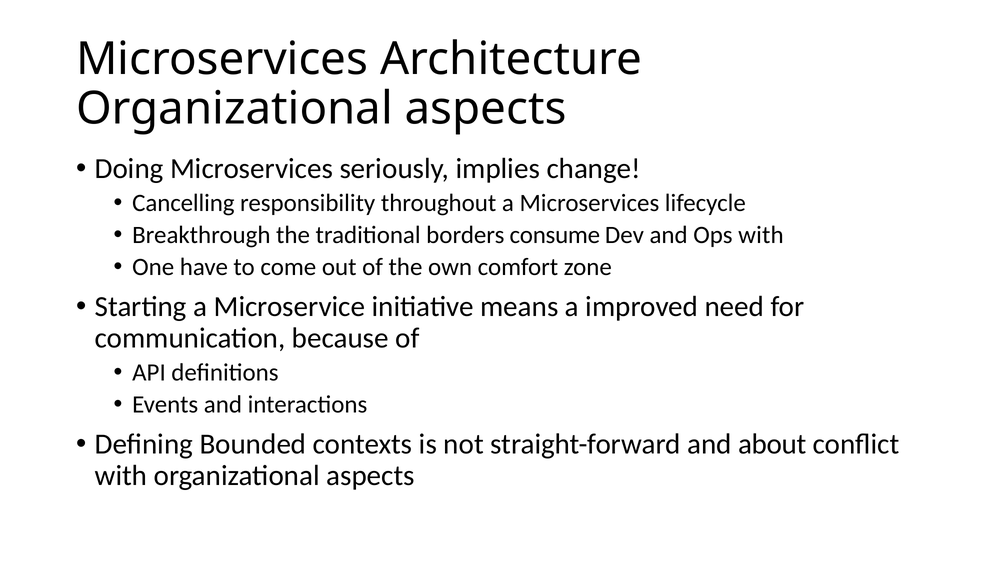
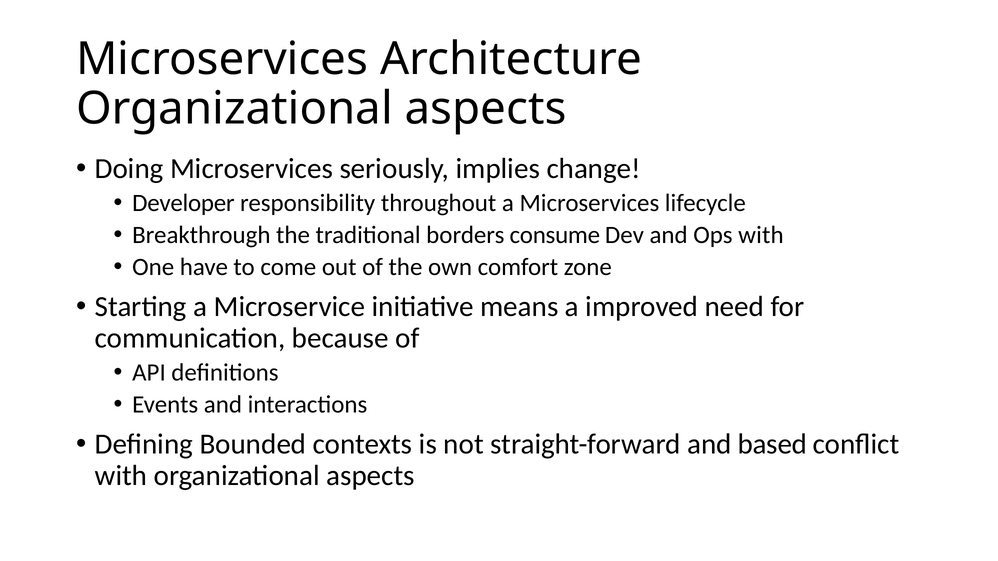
Cancelling: Cancelling -> Developer (183, 203)
about: about -> based (772, 444)
